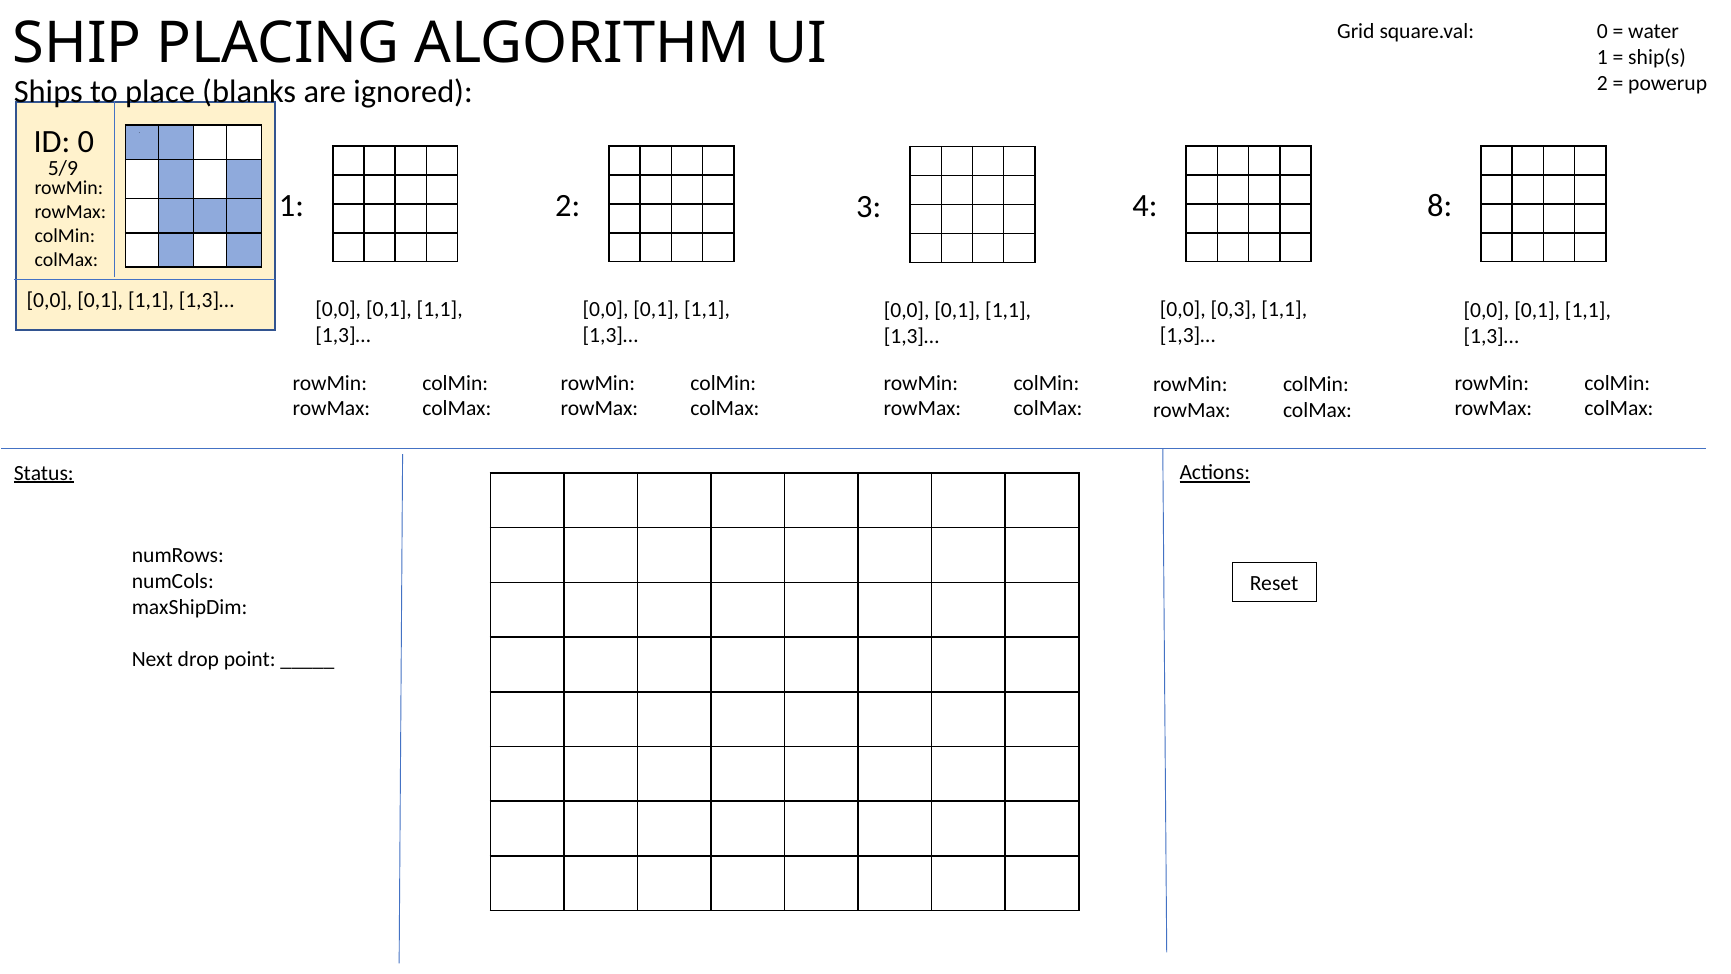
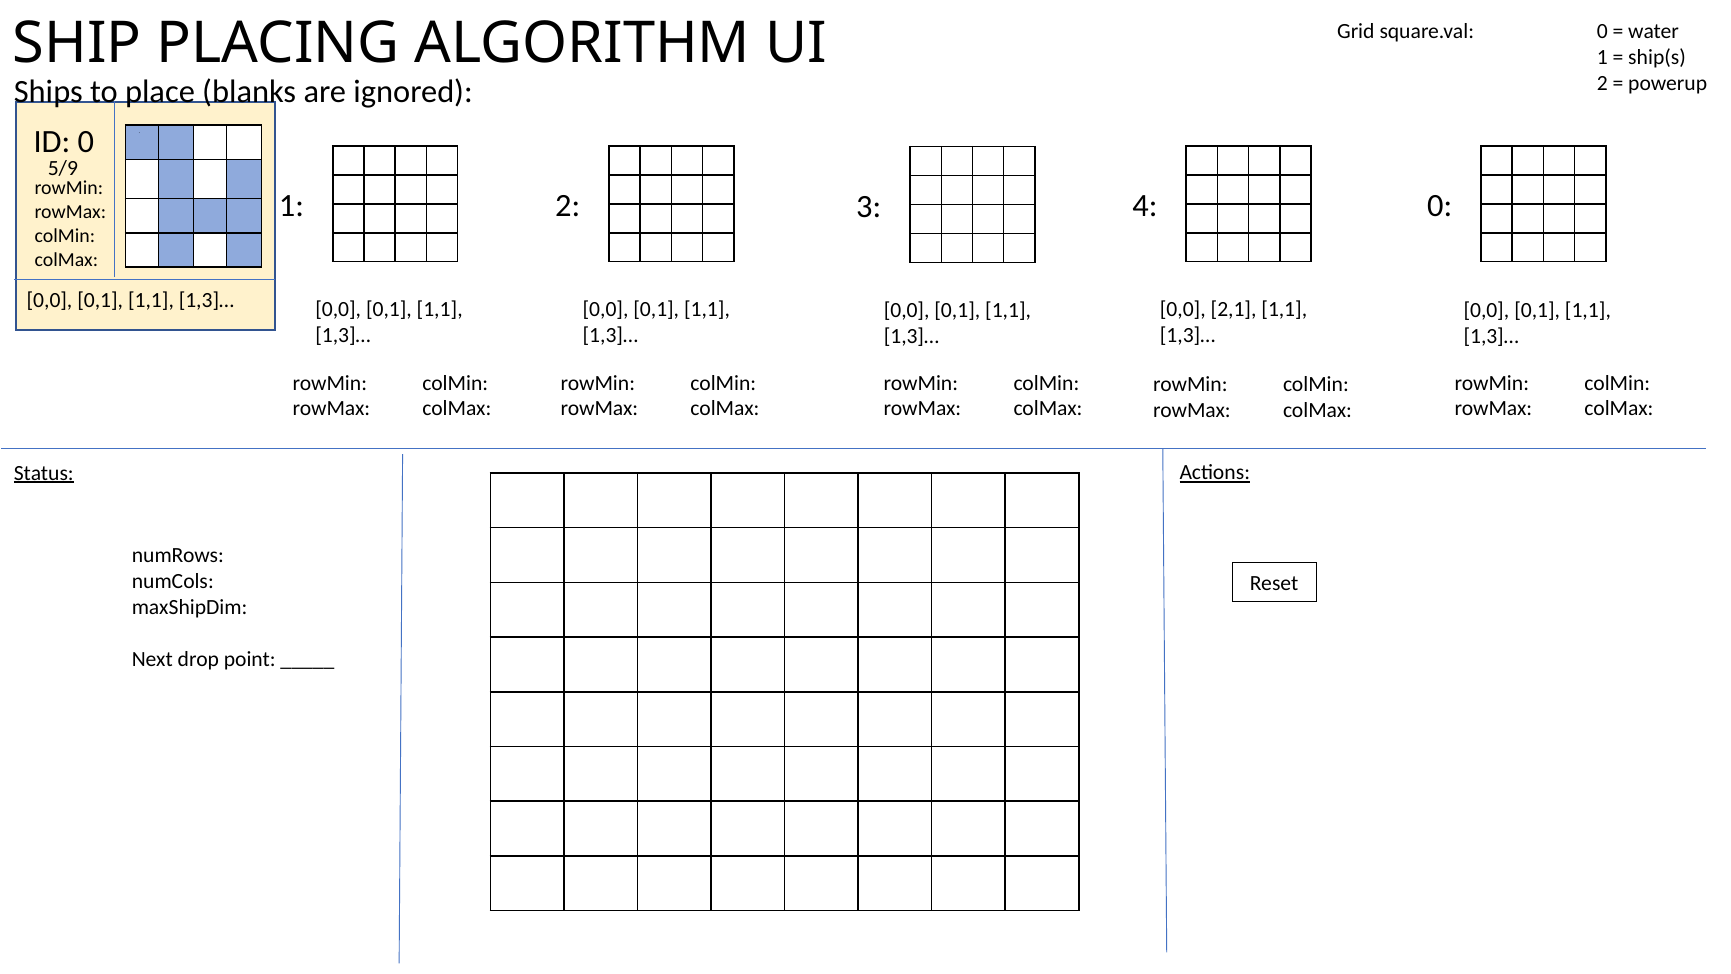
4 8: 8 -> 0 (1440, 206)
0,3: 0,3 -> 2,1 (1234, 309)
